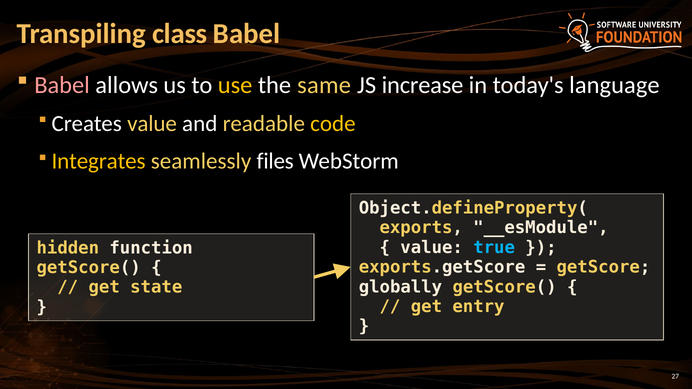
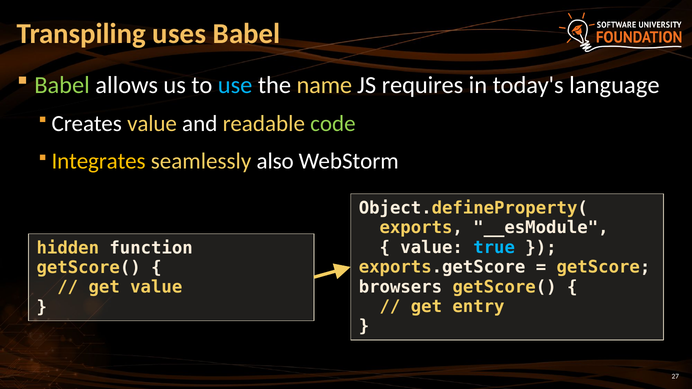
class: class -> uses (179, 34)
Babel colour: pink -> light green (62, 85)
use colour: yellow -> light blue (235, 85)
same: same -> name (324, 85)
increase: increase -> requires (422, 85)
code colour: yellow -> light green (333, 124)
files: files -> also (275, 161)
globally: globally -> browsers (400, 287)
get state: state -> value (156, 287)
